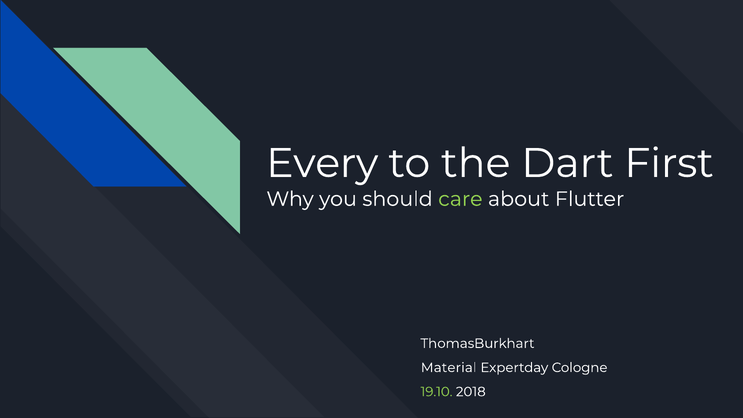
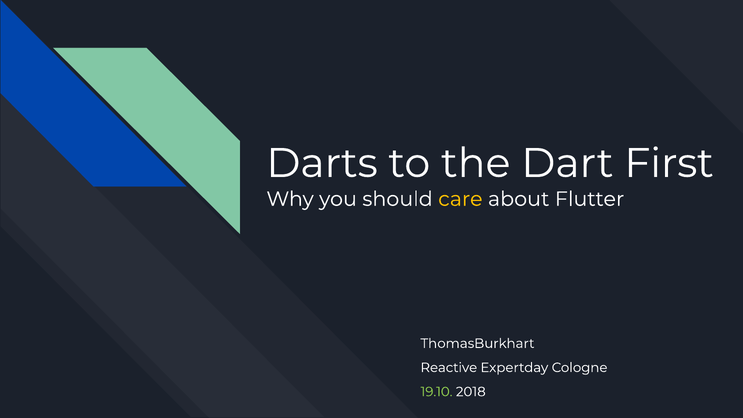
Every: Every -> Darts (322, 163)
care colour: light green -> yellow (460, 199)
Material: Material -> Reactive (449, 368)
